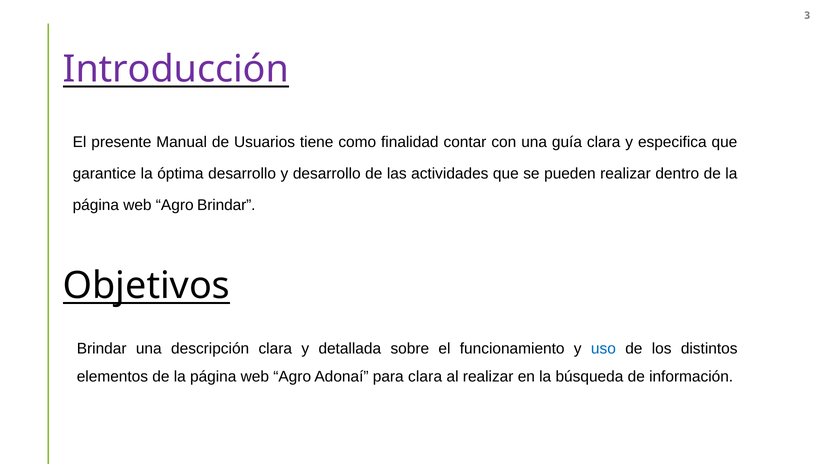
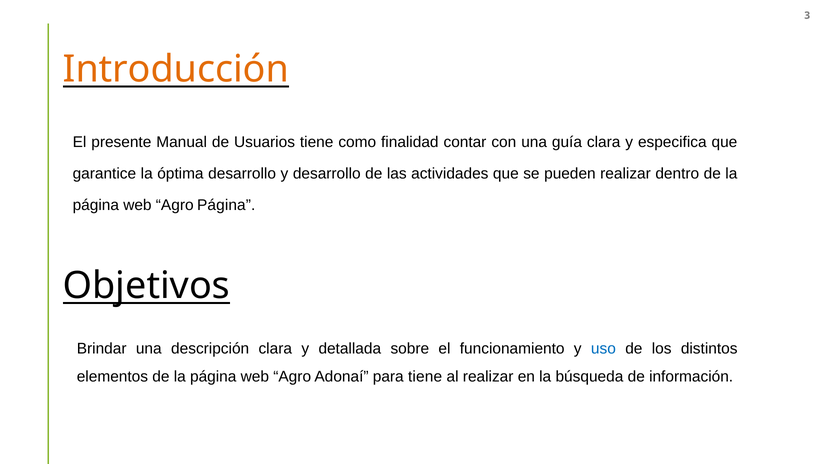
Introducción colour: purple -> orange (176, 69)
Agro Brindar: Brindar -> Página (226, 205)
para clara: clara -> tiene (425, 376)
